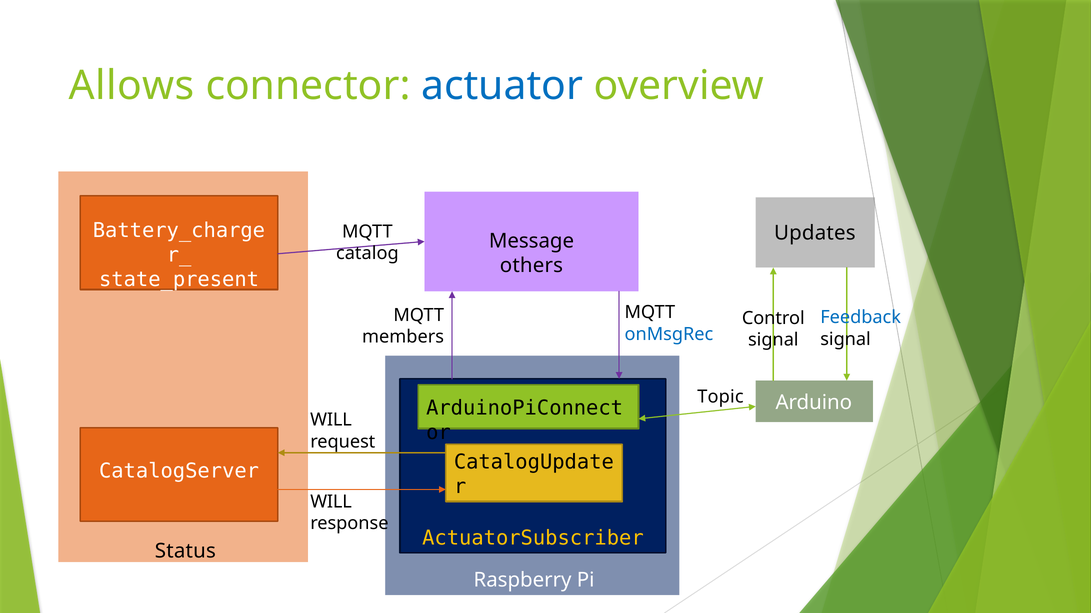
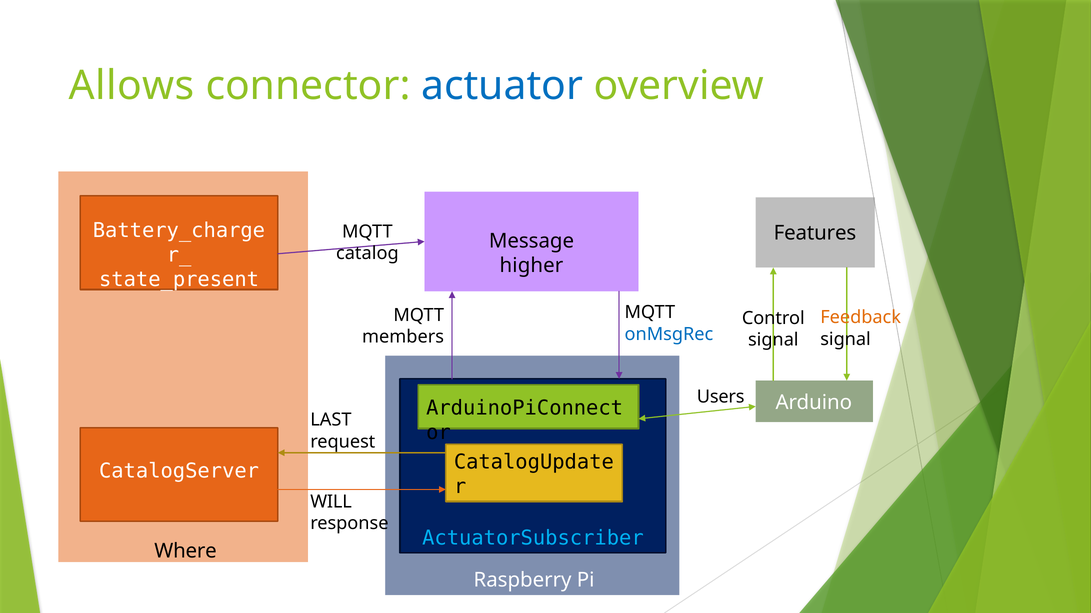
Updates: Updates -> Features (815, 233)
others: others -> higher (531, 266)
Feedback colour: blue -> orange (861, 318)
Topic: Topic -> Users (721, 397)
WILL: WILL -> LAST (331, 420)
ActuatorSubscriber colour: yellow -> light blue (533, 539)
Status: Status -> Where (186, 552)
